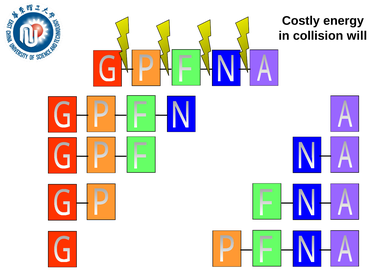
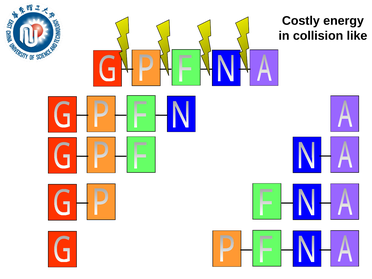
will: will -> like (357, 36)
